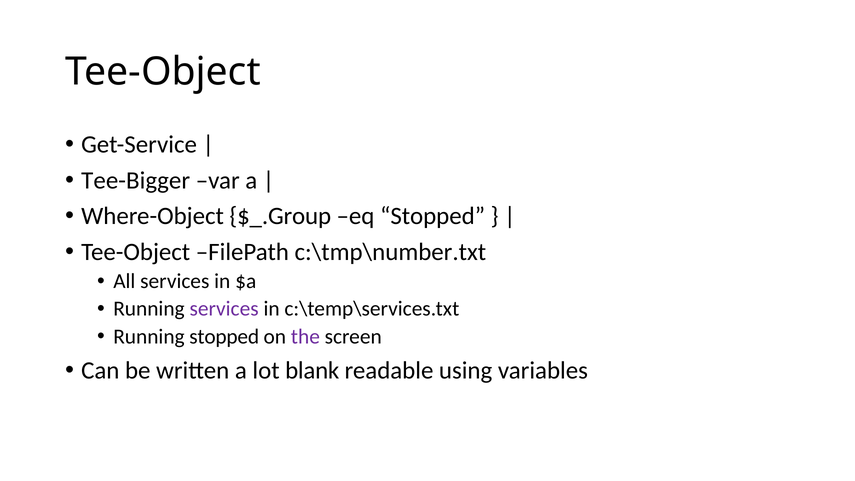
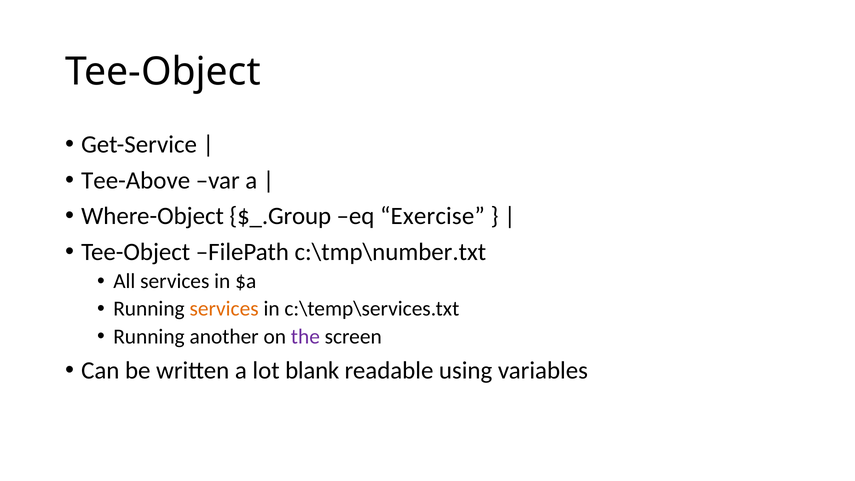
Tee-Bigger: Tee-Bigger -> Tee-Above (136, 180)
eq Stopped: Stopped -> Exercise (432, 216)
services colour: purple -> orange (224, 309)
Running stopped: stopped -> another (224, 336)
